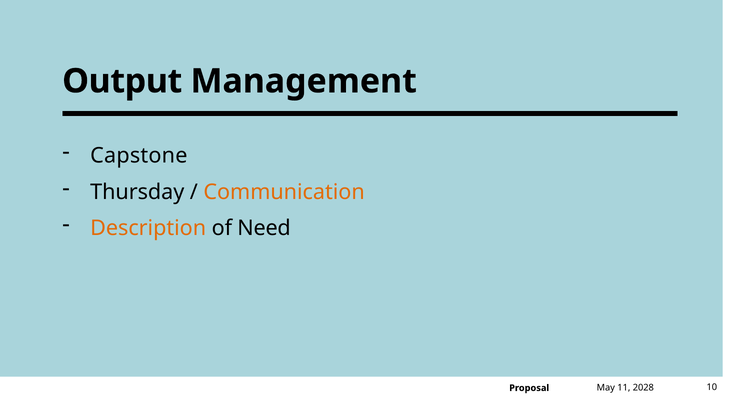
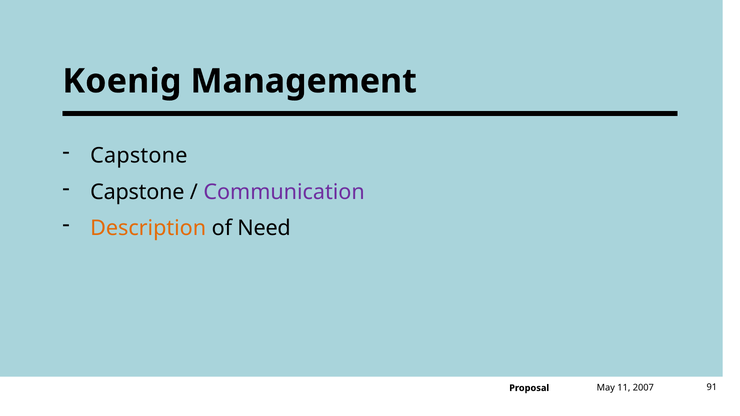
Output: Output -> Koenig (122, 81)
Thursday: Thursday -> Capstone (137, 192)
Communication colour: orange -> purple (284, 192)
2028: 2028 -> 2007 (643, 388)
10: 10 -> 91 (712, 387)
